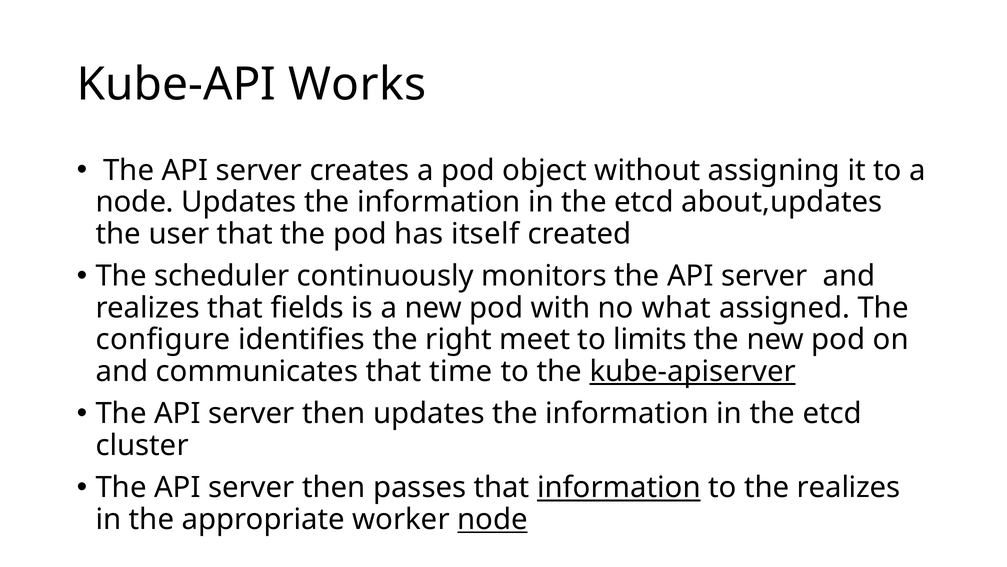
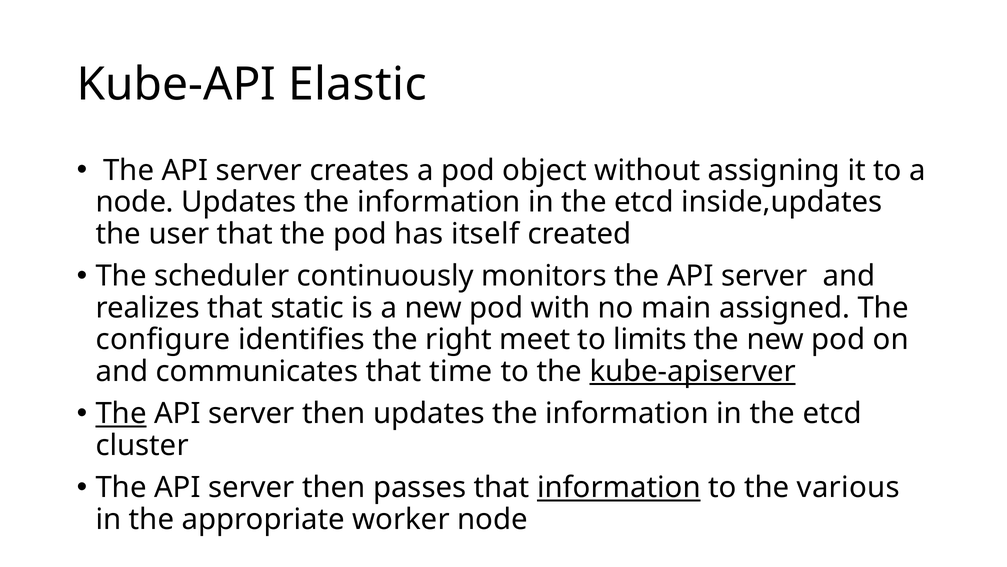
Works: Works -> Elastic (357, 85)
about,updates: about,updates -> inside,updates (782, 202)
fields: fields -> static (307, 308)
what: what -> main (676, 308)
The underline: none -> present (121, 413)
the realizes: realizes -> various (848, 487)
node underline: present -> none (492, 519)
